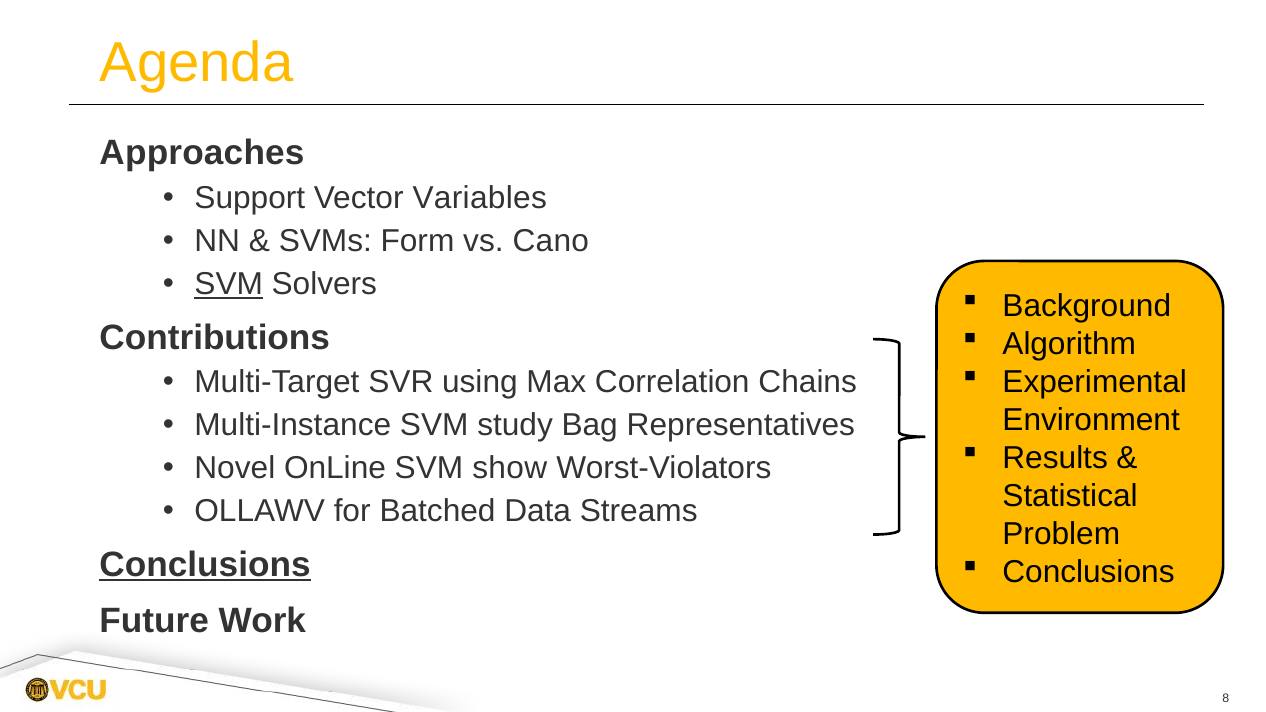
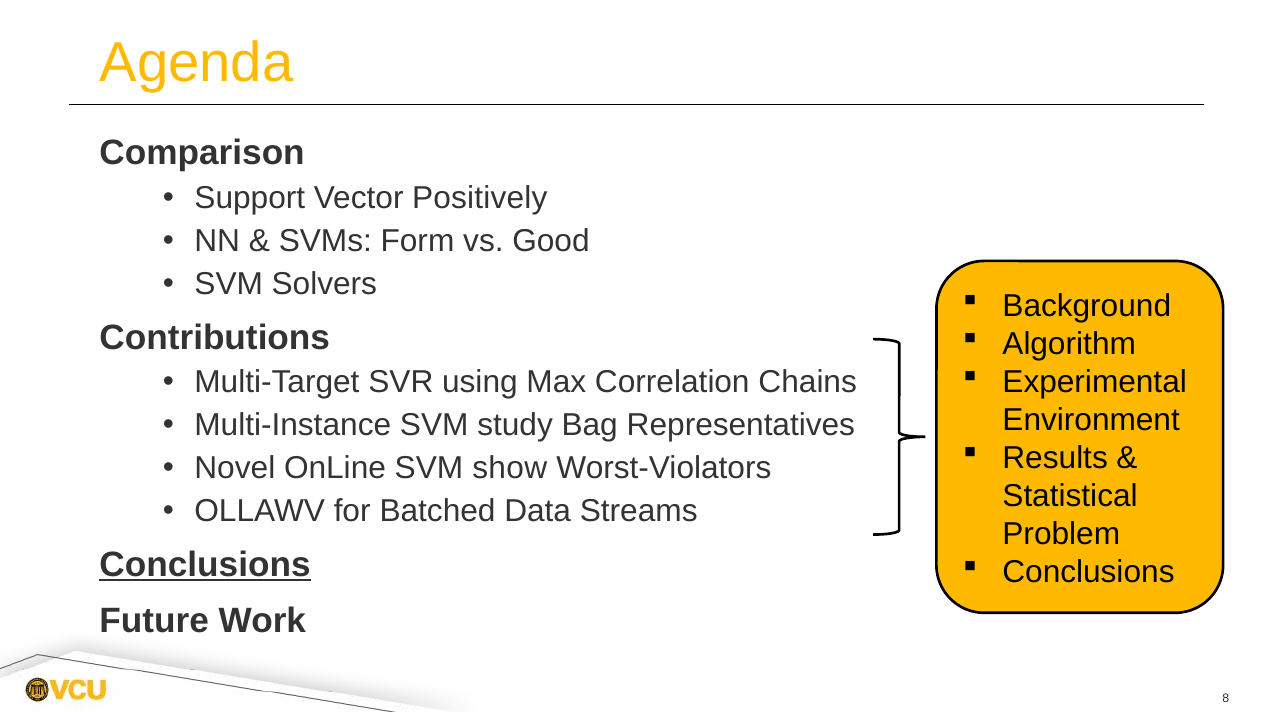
Approaches: Approaches -> Comparison (202, 153)
Variables: Variables -> Positively (480, 198)
Cano: Cano -> Good (551, 241)
SVM underline: present -> none (229, 284)
